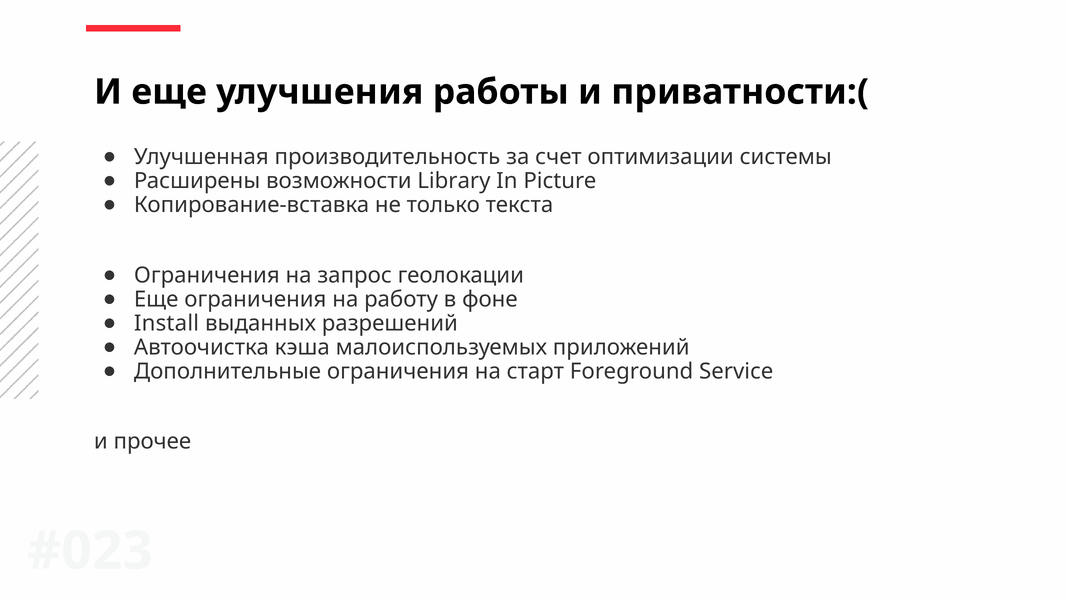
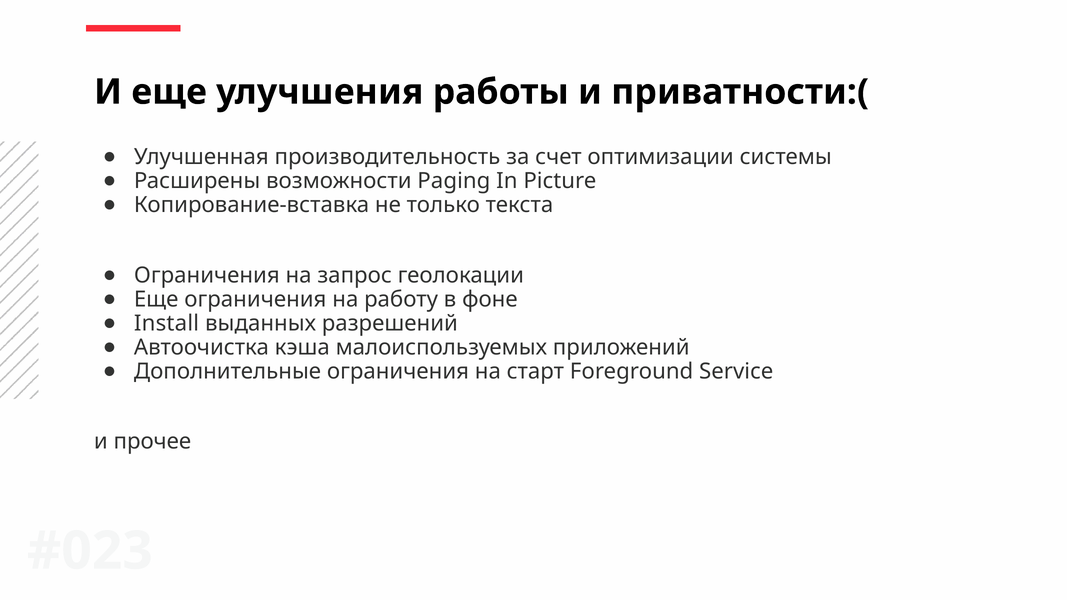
Library: Library -> Paging (454, 181)
